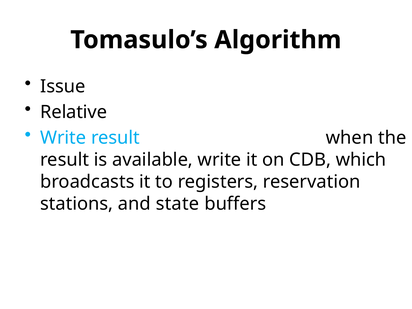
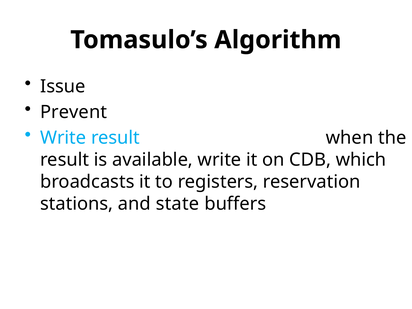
Relative: Relative -> Prevent (74, 112)
